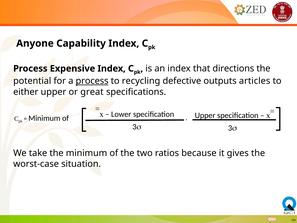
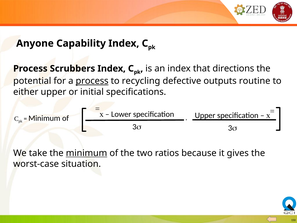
Expensive: Expensive -> Scrubbers (73, 68)
articles: articles -> routine (255, 81)
great: great -> initial (92, 92)
minimum underline: none -> present (87, 153)
